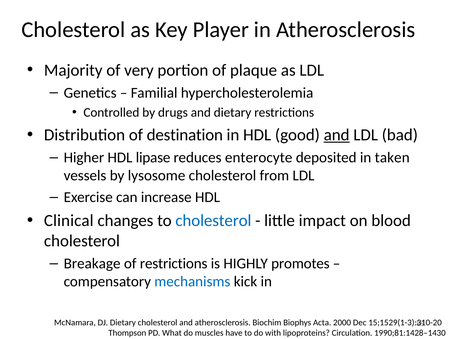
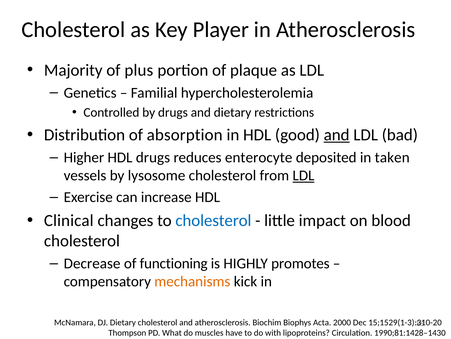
very: very -> plus (139, 70)
destination: destination -> absorption (185, 135)
HDL lipase: lipase -> drugs (153, 157)
LDL underline: none -> present (303, 175)
Breakage: Breakage -> Decrease (92, 263)
of restrictions: restrictions -> functioning (174, 263)
mechanisms colour: blue -> orange (192, 281)
